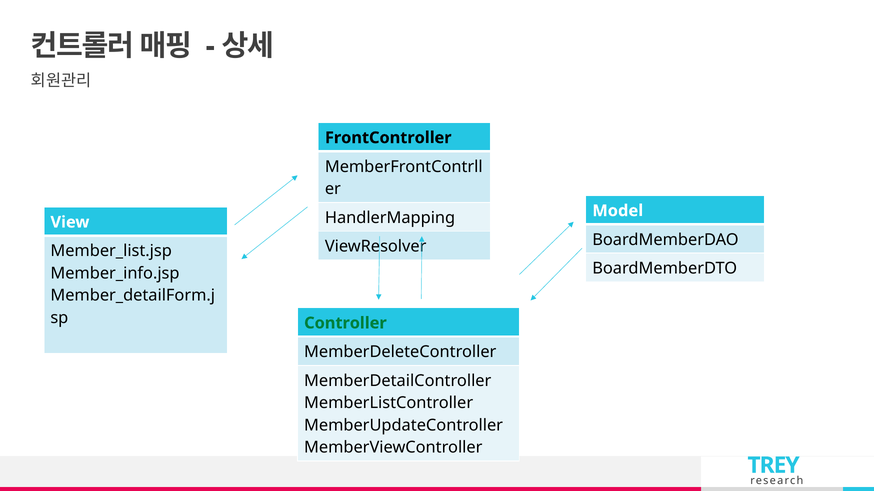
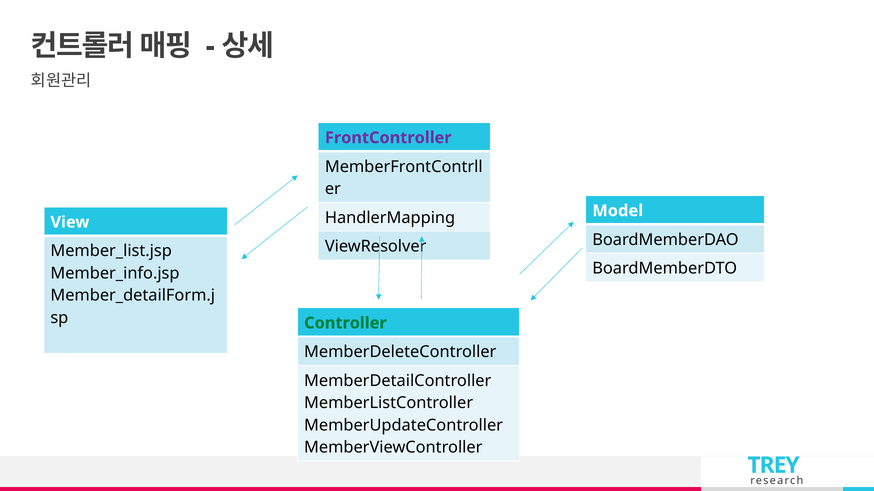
FrontController colour: black -> purple (388, 138)
